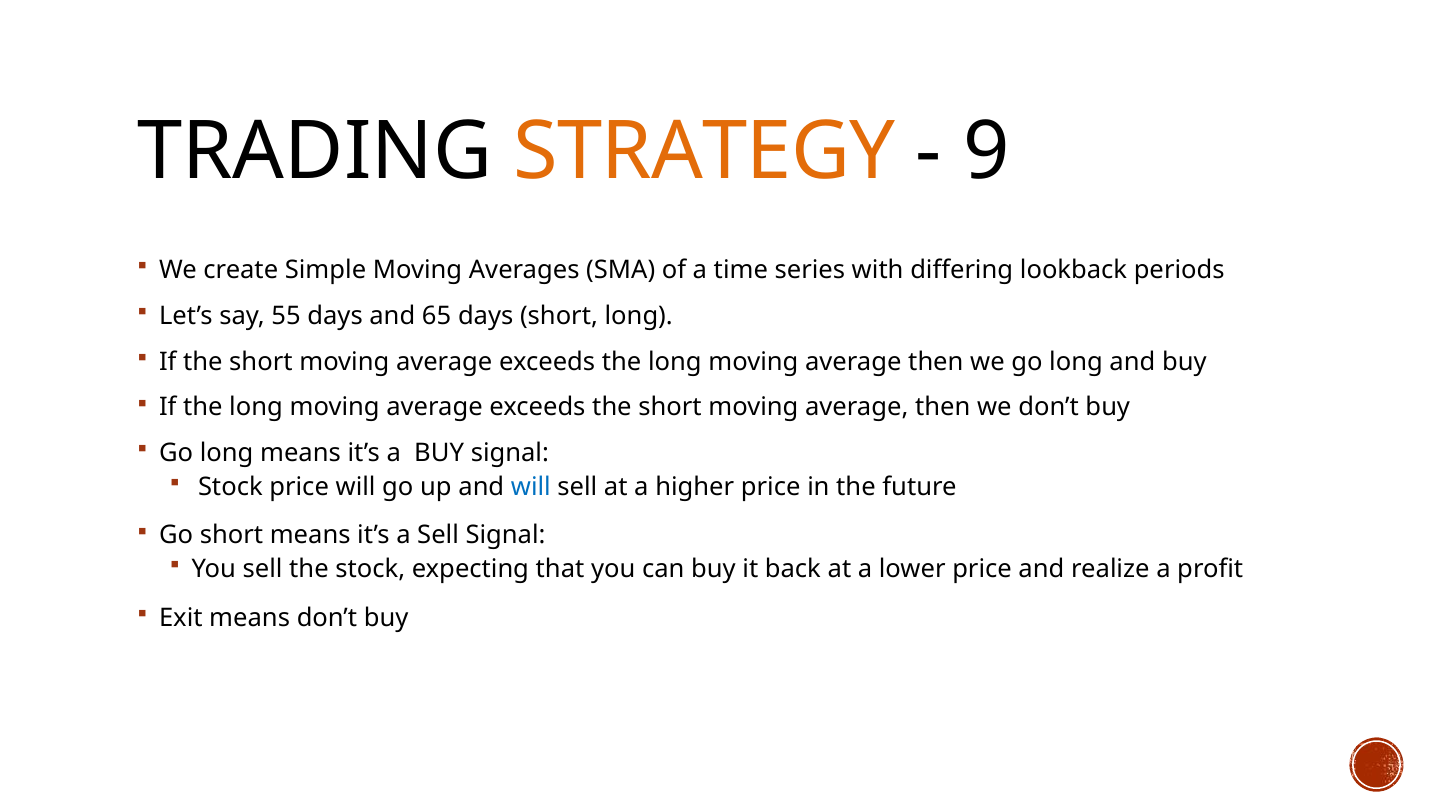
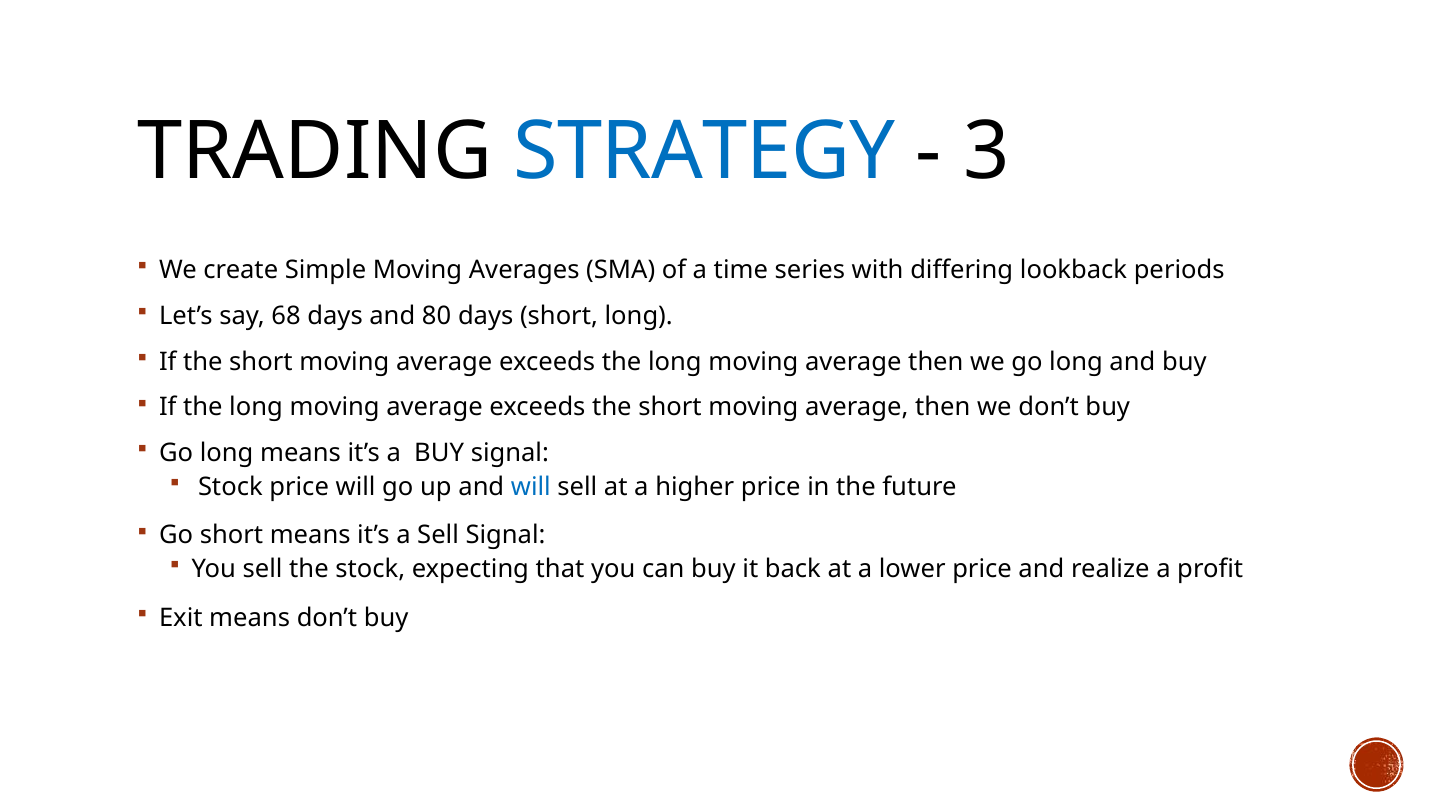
STRATEGY colour: orange -> blue (704, 152)
9: 9 -> 3 (986, 152)
55: 55 -> 68 (286, 316)
65: 65 -> 80 (437, 316)
